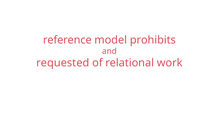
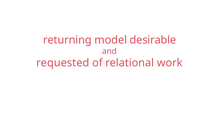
reference: reference -> returning (67, 40)
prohibits: prohibits -> desirable (153, 40)
